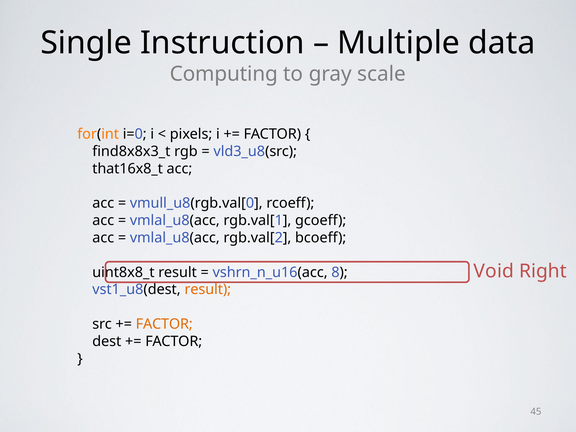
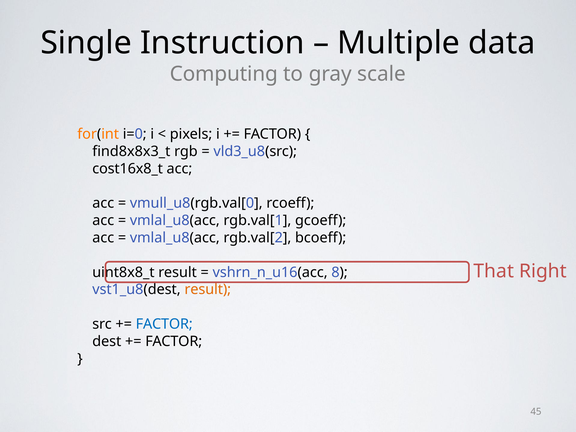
that16x8_t: that16x8_t -> cost16x8_t (128, 169)
Void: Void -> That (494, 271)
FACTOR colour: orange -> blue (164, 324)
